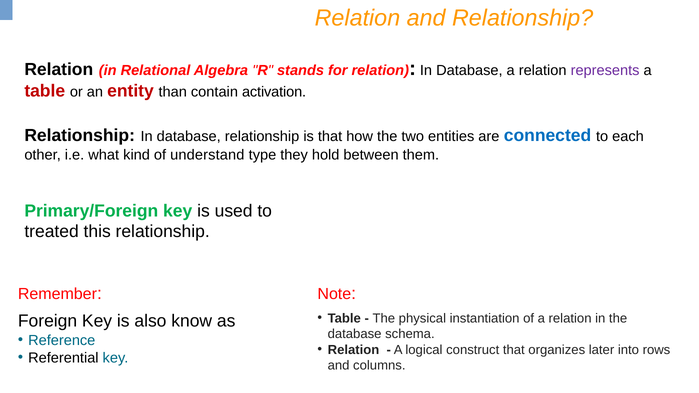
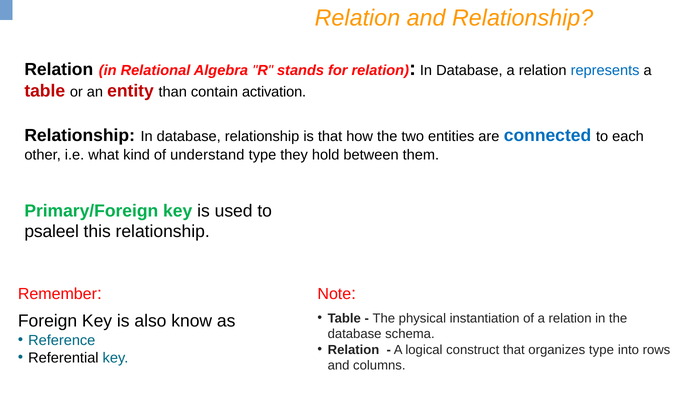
represents colour: purple -> blue (605, 71)
treated: treated -> psaleel (52, 232)
organizes later: later -> type (601, 350)
